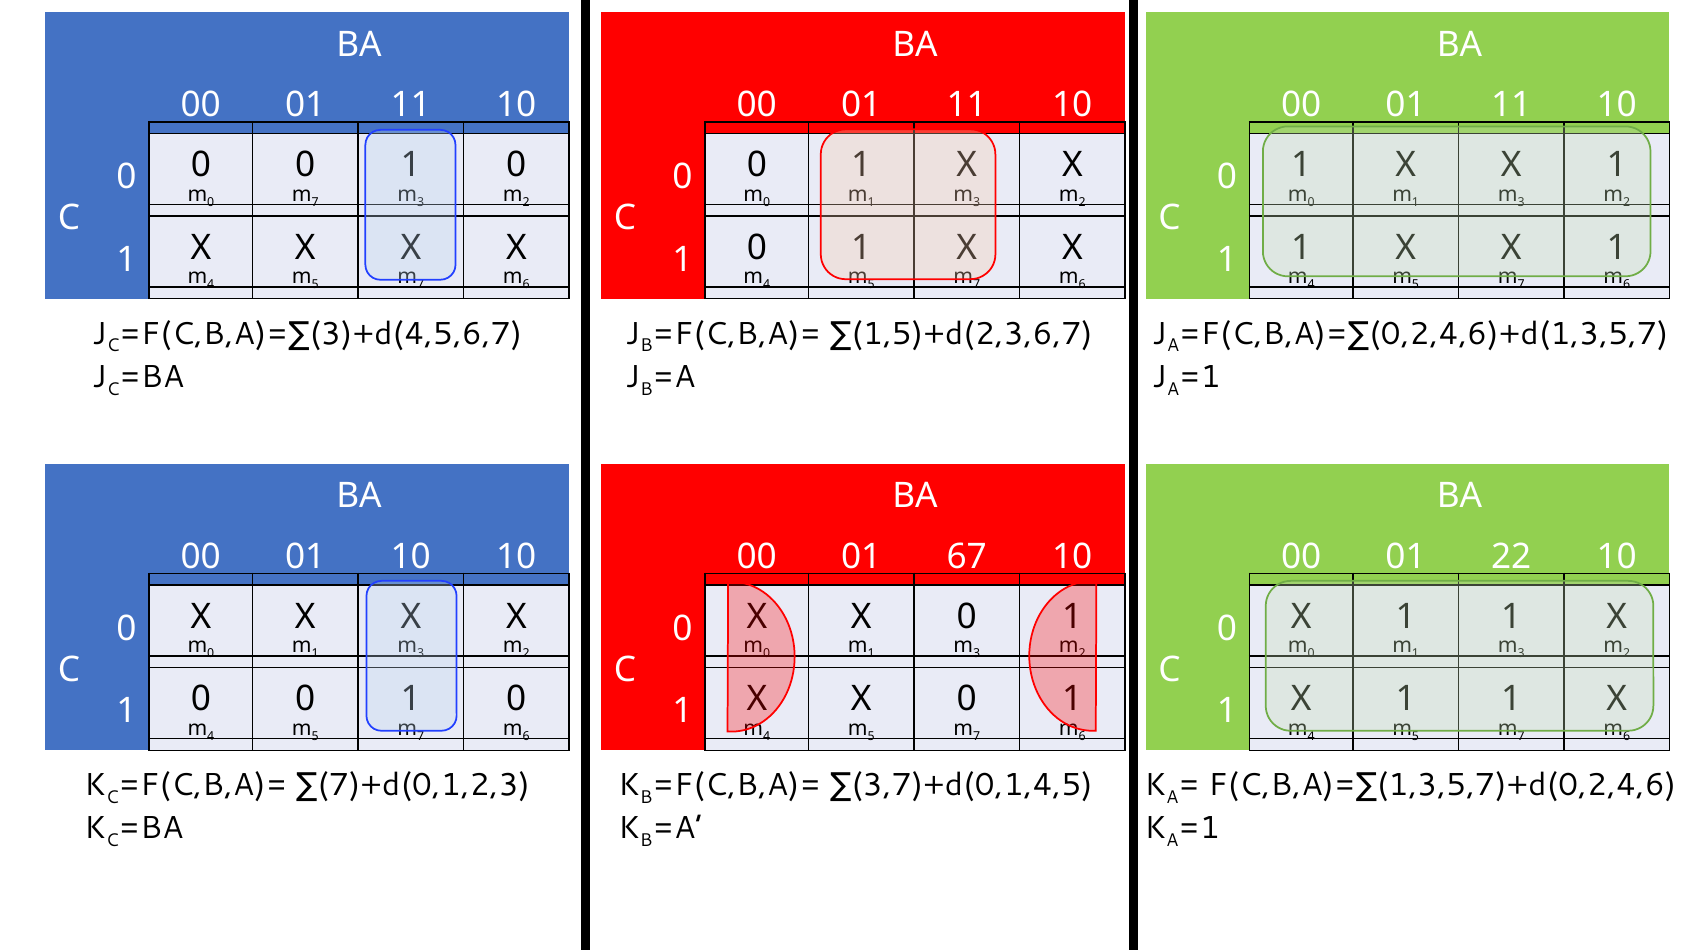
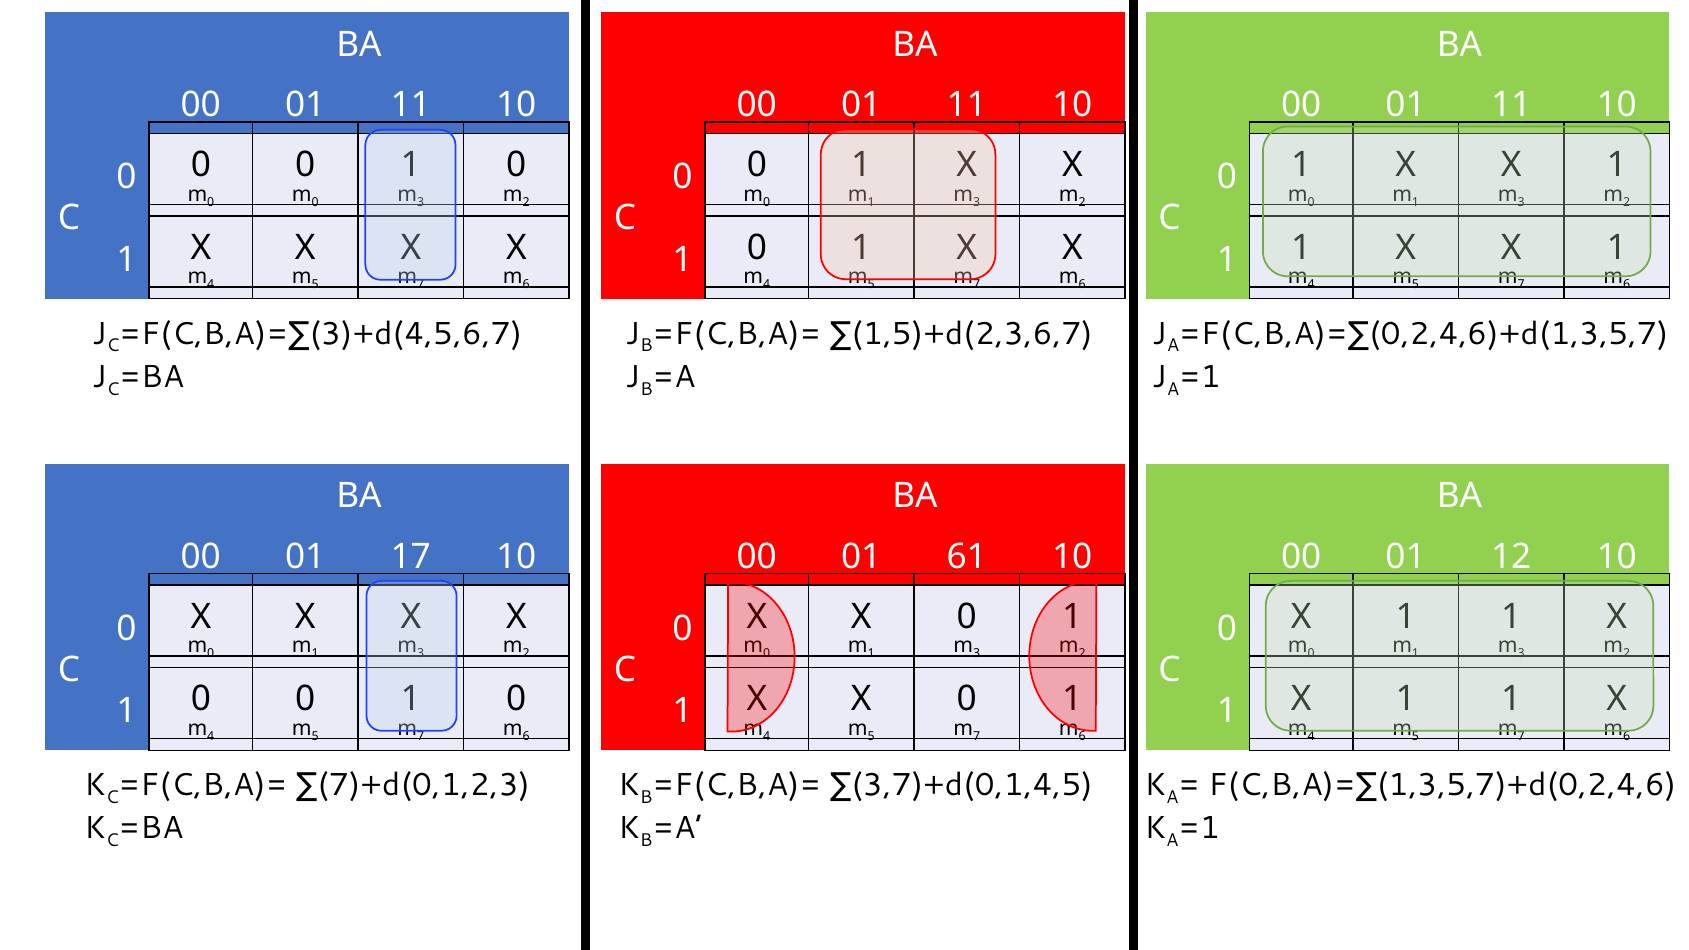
7: 7 -> 0 (315, 202)
01 10: 10 -> 17 (411, 557)
67: 67 -> 61 (967, 557)
22: 22 -> 12 (1511, 557)
